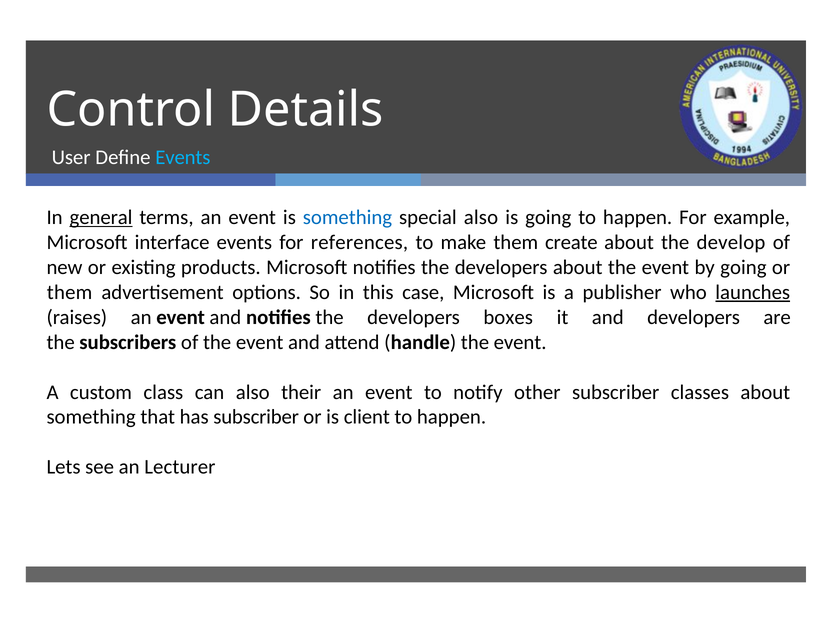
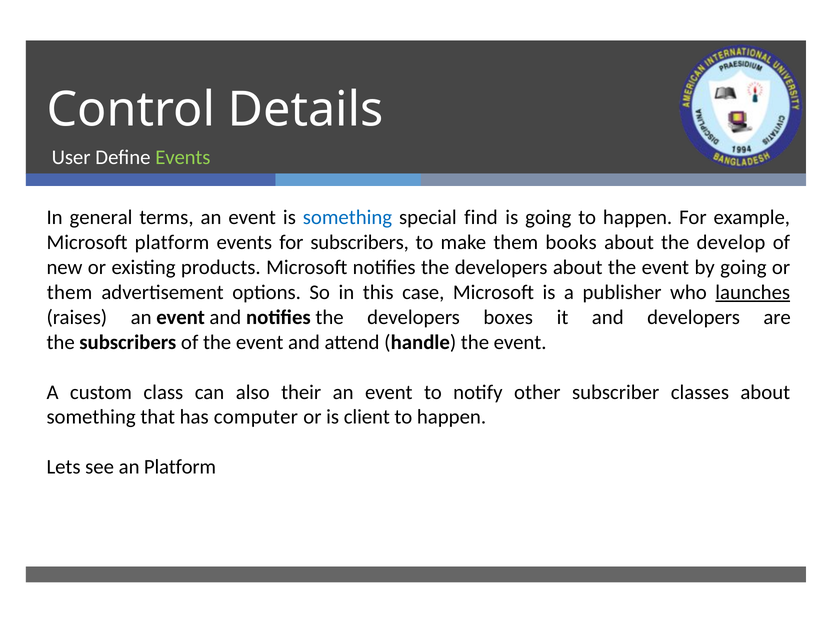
Events colour: light blue -> light green (183, 158)
general underline: present -> none (101, 217)
special also: also -> find (481, 217)
Microsoft interface: interface -> platform (172, 242)
for references: references -> subscribers (360, 242)
create: create -> books (571, 242)
has subscriber: subscriber -> computer (256, 417)
an Lecturer: Lecturer -> Platform (180, 467)
